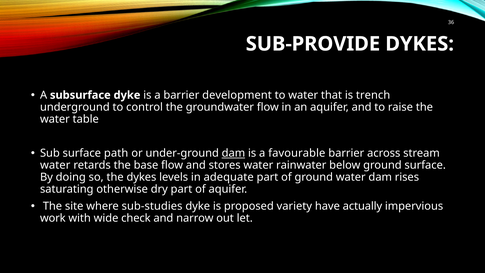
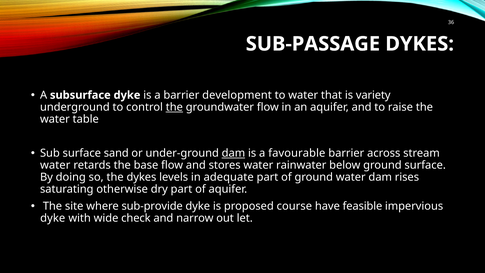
SUB-PROVIDE: SUB-PROVIDE -> SUB-PASSAGE (313, 44)
trench: trench -> variety (373, 95)
the underline: none -> present (174, 107)
path: path -> sand (116, 153)
sub-studies: sub-studies -> sub-provide (152, 206)
variety: variety -> course (294, 206)
actually: actually -> feasible (362, 206)
work: work -> dyke (53, 218)
